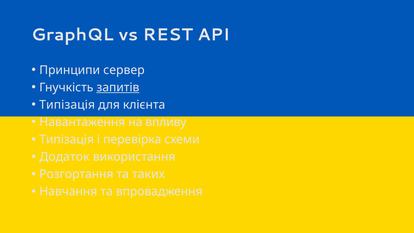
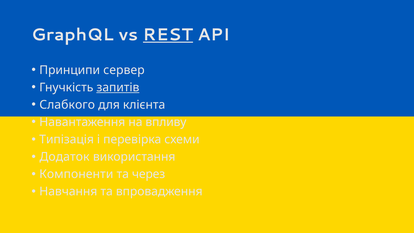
REST underline: none -> present (168, 35)
Типізація: Типізація -> Слабкого (67, 105)
Розгортання: Розгортання -> Компоненти (76, 174)
таких: таких -> через (149, 174)
